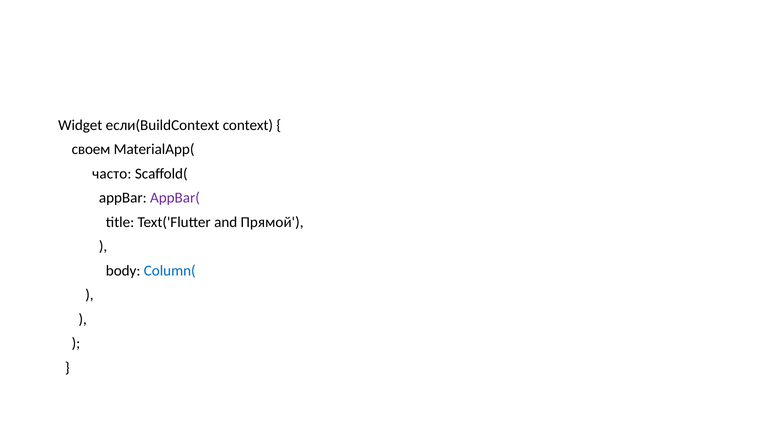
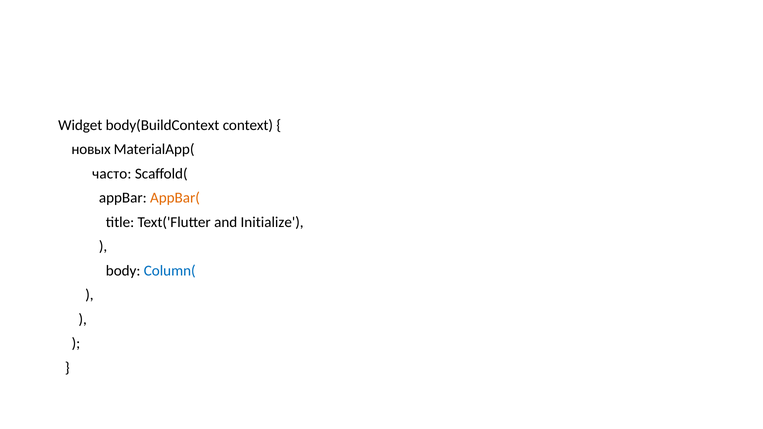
если(BuildContext: если(BuildContext -> body(BuildContext (163, 125)
своем: своем -> новых (91, 149)
AppBar( colour: purple -> orange (175, 198)
Прямой: Прямой -> Initialize (272, 222)
